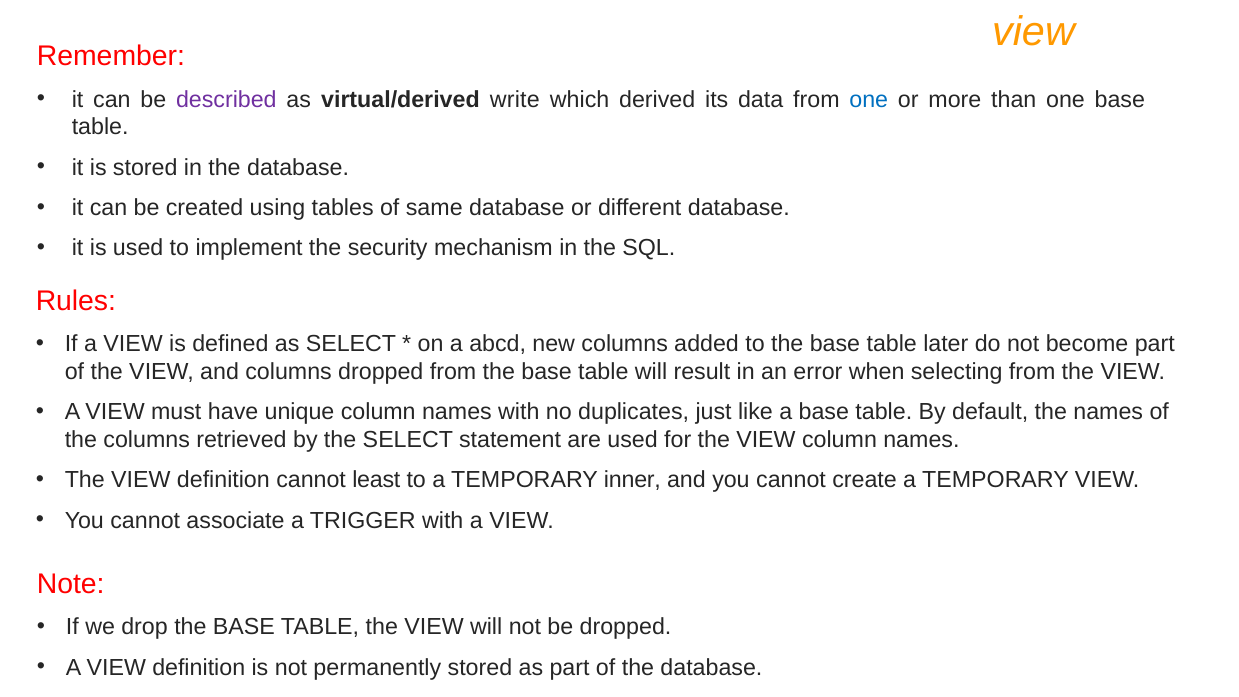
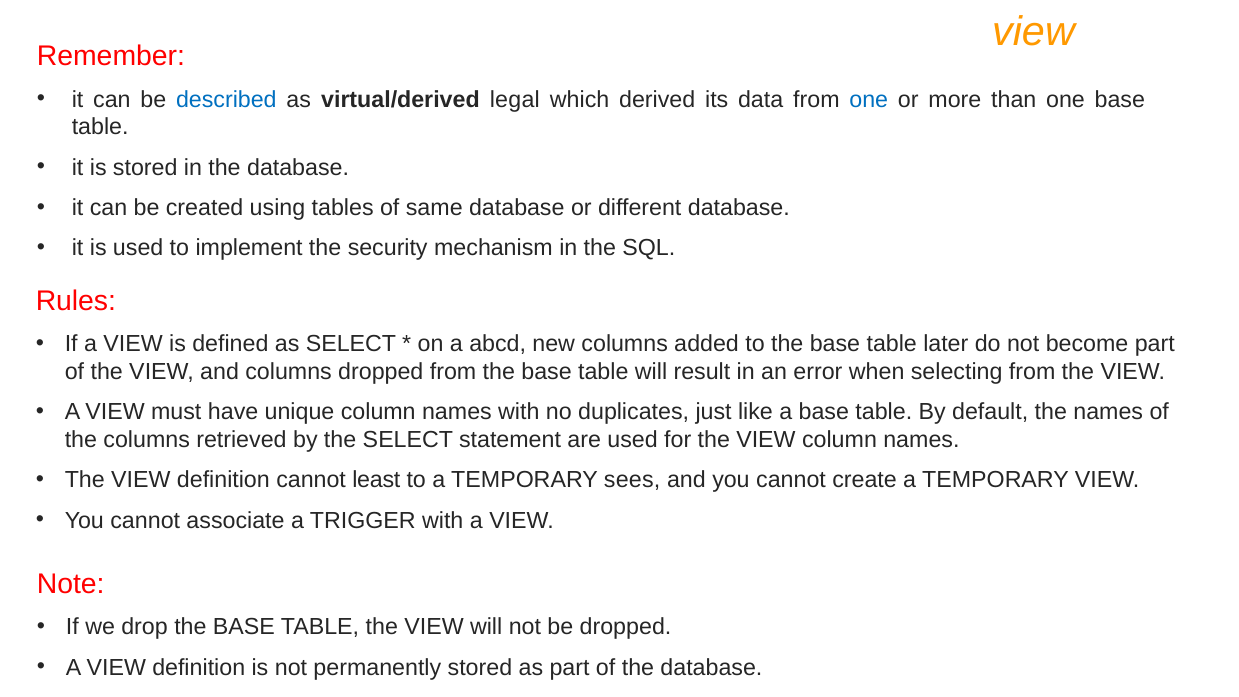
described colour: purple -> blue (226, 99)
write: write -> legal (515, 99)
inner: inner -> sees (632, 480)
